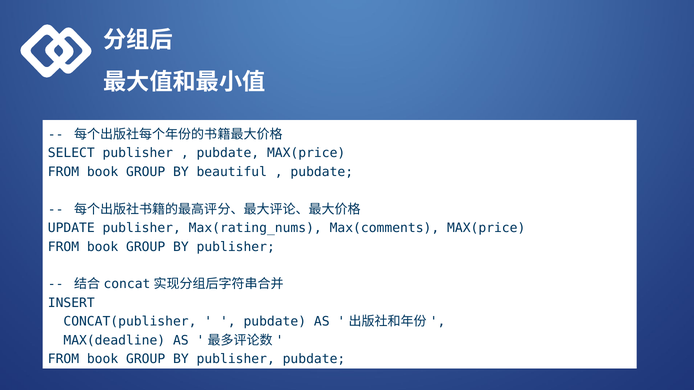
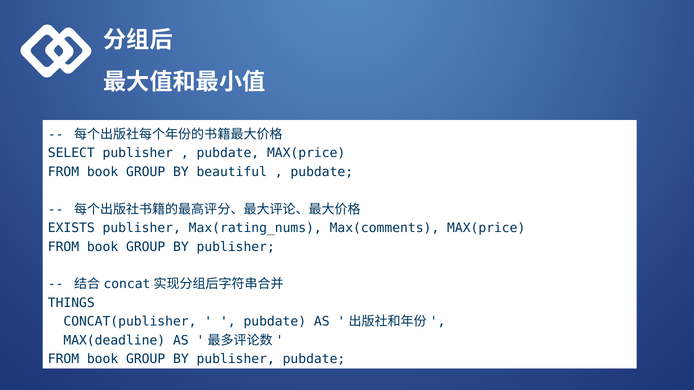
UPDATE: UPDATE -> EXISTS (71, 228)
INSERT: INSERT -> THINGS (71, 303)
